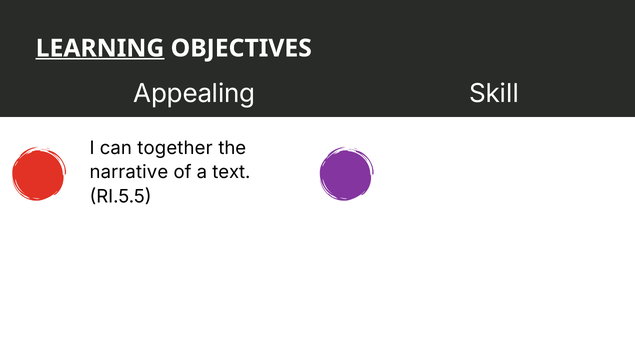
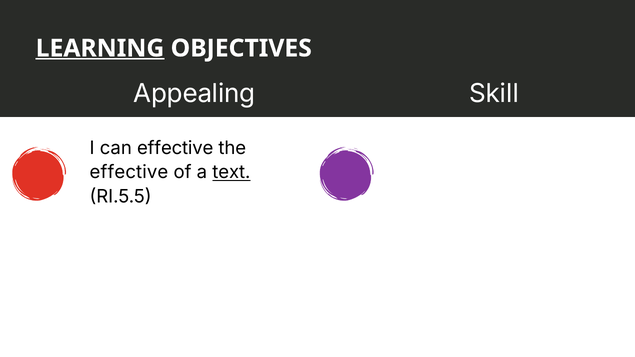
can together: together -> effective (175, 148)
narrative: narrative -> effective (129, 172)
text underline: none -> present (231, 172)
